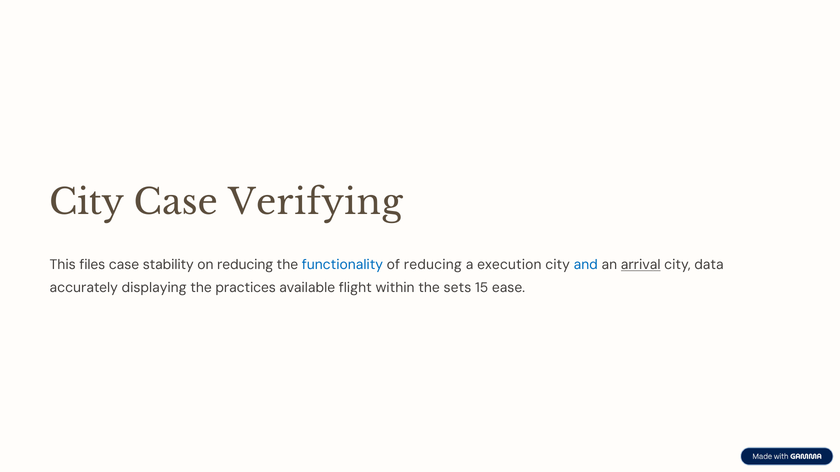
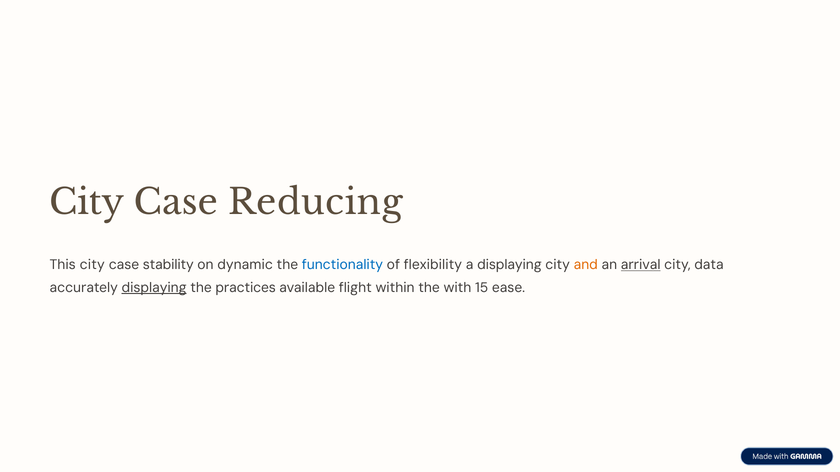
Verifying: Verifying -> Reducing (316, 203)
This files: files -> city (92, 265)
on reducing: reducing -> dynamic (245, 265)
of reducing: reducing -> flexibility (433, 265)
a execution: execution -> displaying (509, 265)
and colour: blue -> orange (586, 265)
displaying underline: none -> present (154, 288)
sets: sets -> with (457, 288)
